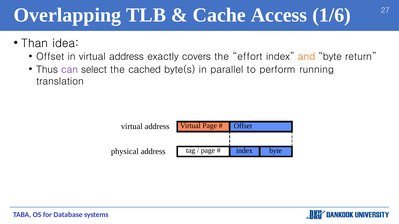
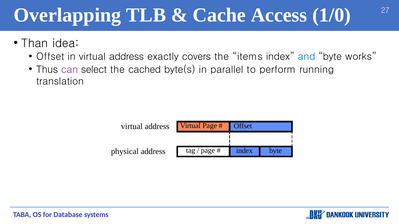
1/6: 1/6 -> 1/0 (332, 15)
effort: effort -> items (248, 57)
and colour: orange -> blue (306, 57)
return: return -> works (361, 57)
